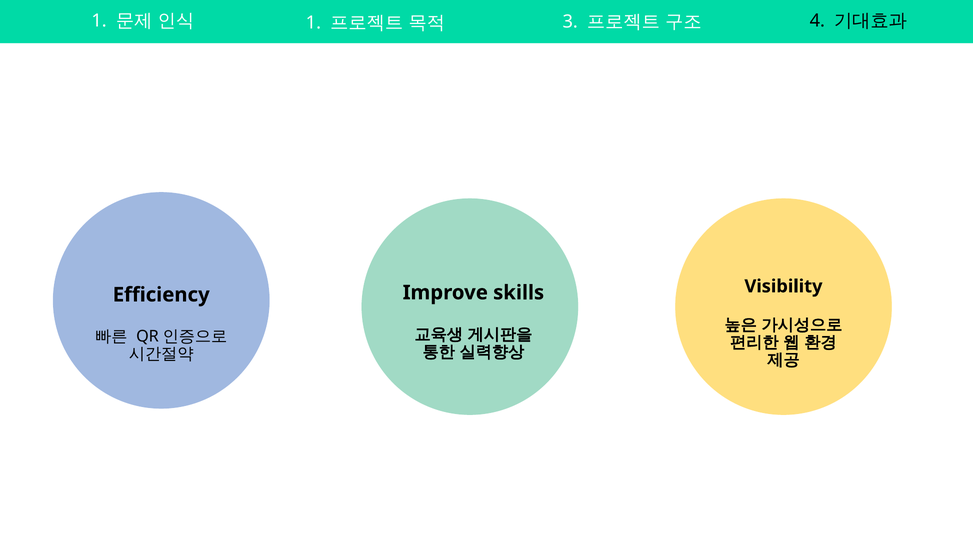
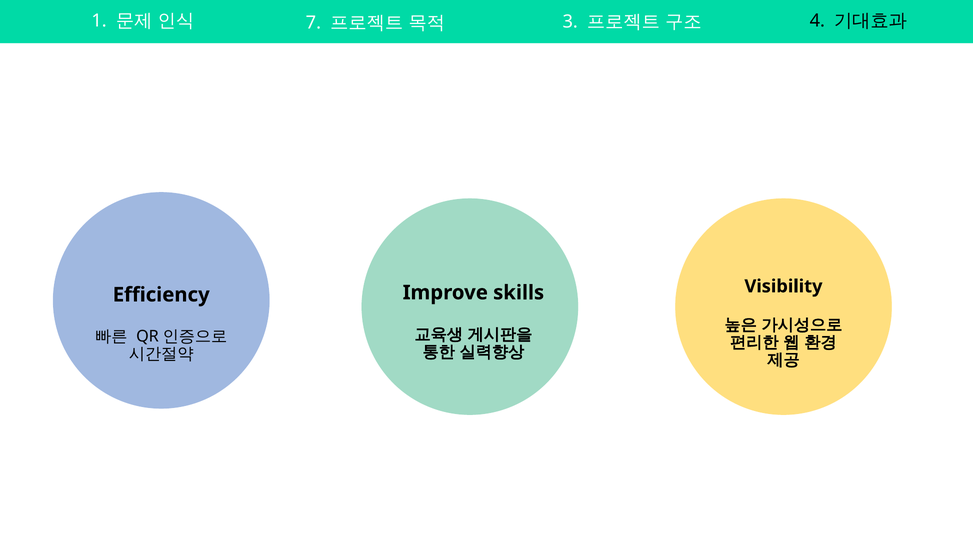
1: 1 -> 7 (313, 23)
